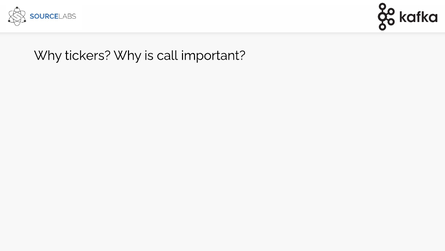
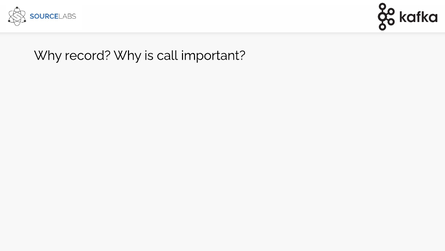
tickers: tickers -> record (88, 55)
